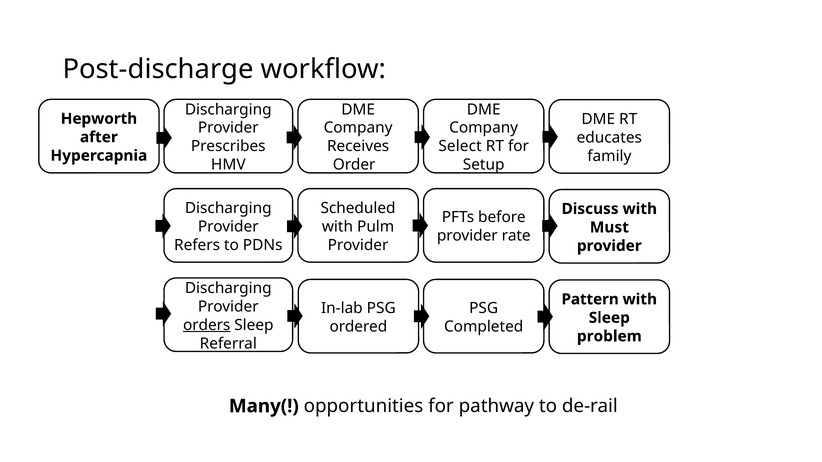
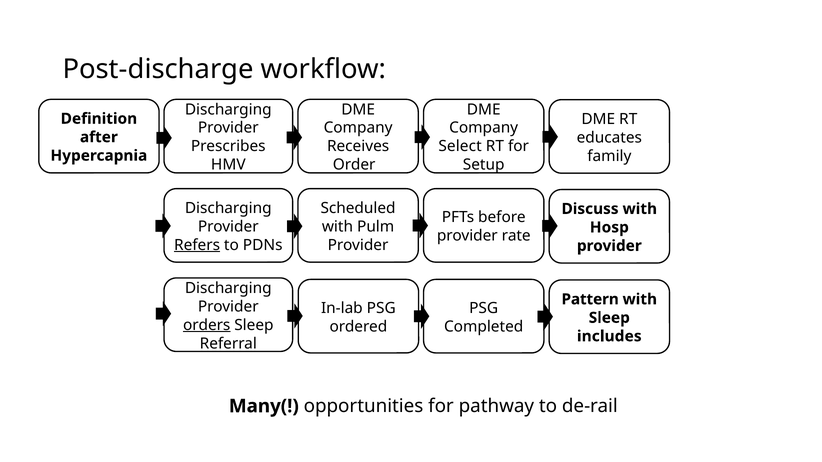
Hepworth: Hepworth -> Definition (99, 119)
Must: Must -> Hosp (609, 228)
Refers underline: none -> present (197, 245)
problem: problem -> includes (609, 336)
